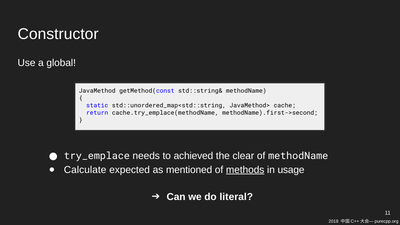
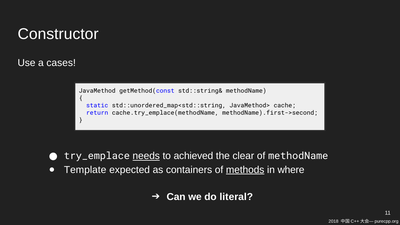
global: global -> cases (61, 63)
needs underline: none -> present (146, 156)
Calculate: Calculate -> Template (85, 170)
mentioned: mentioned -> containers (189, 170)
usage: usage -> where (291, 170)
